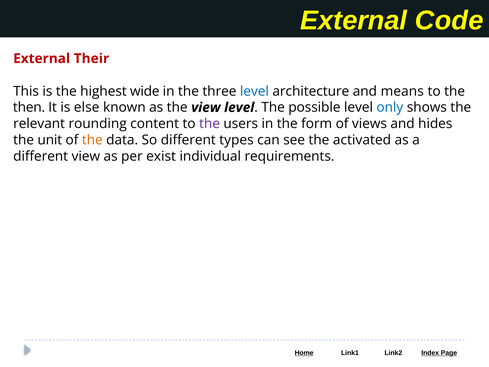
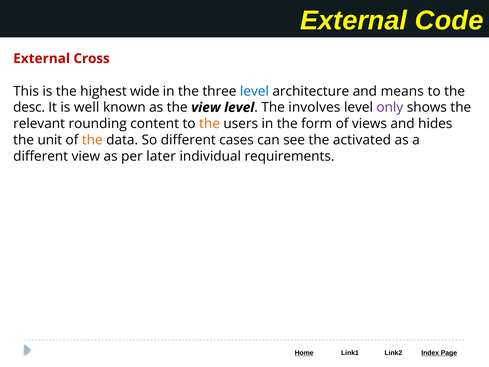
Their: Their -> Cross (92, 59)
then: then -> desc (29, 107)
else: else -> well (87, 107)
possible: possible -> involves (314, 107)
only colour: blue -> purple (390, 107)
the colour: purple -> orange (210, 124)
types: types -> cases (237, 140)
exist: exist -> later (161, 156)
